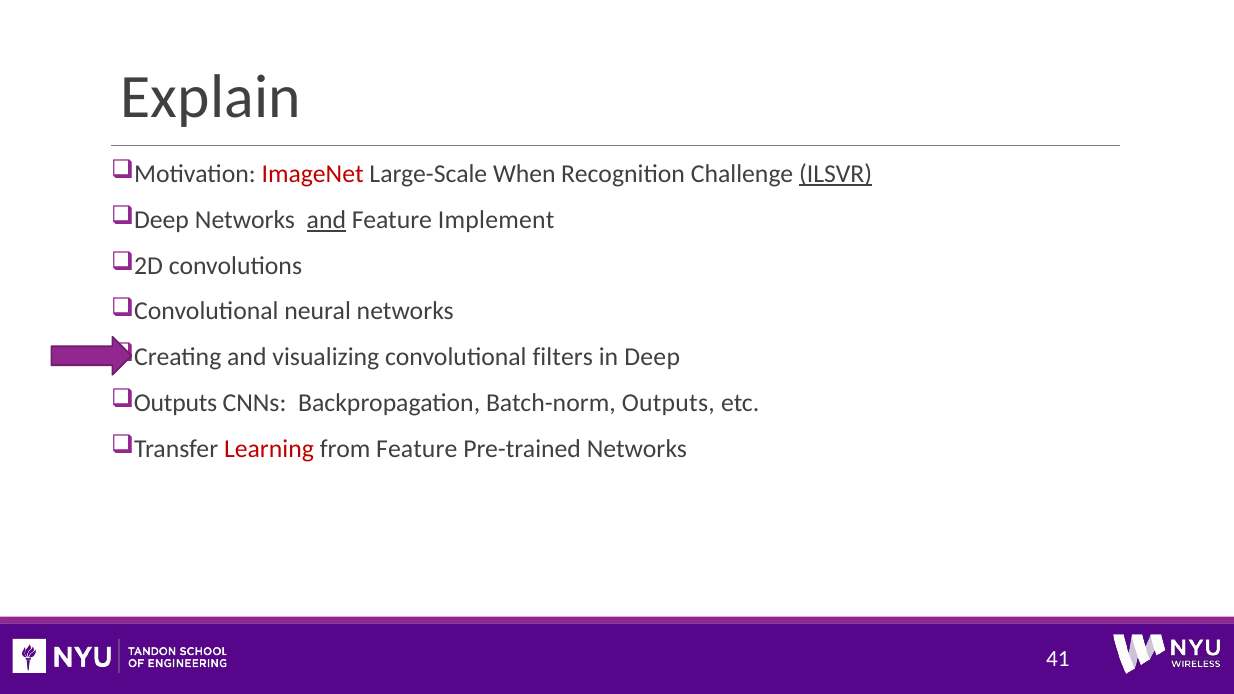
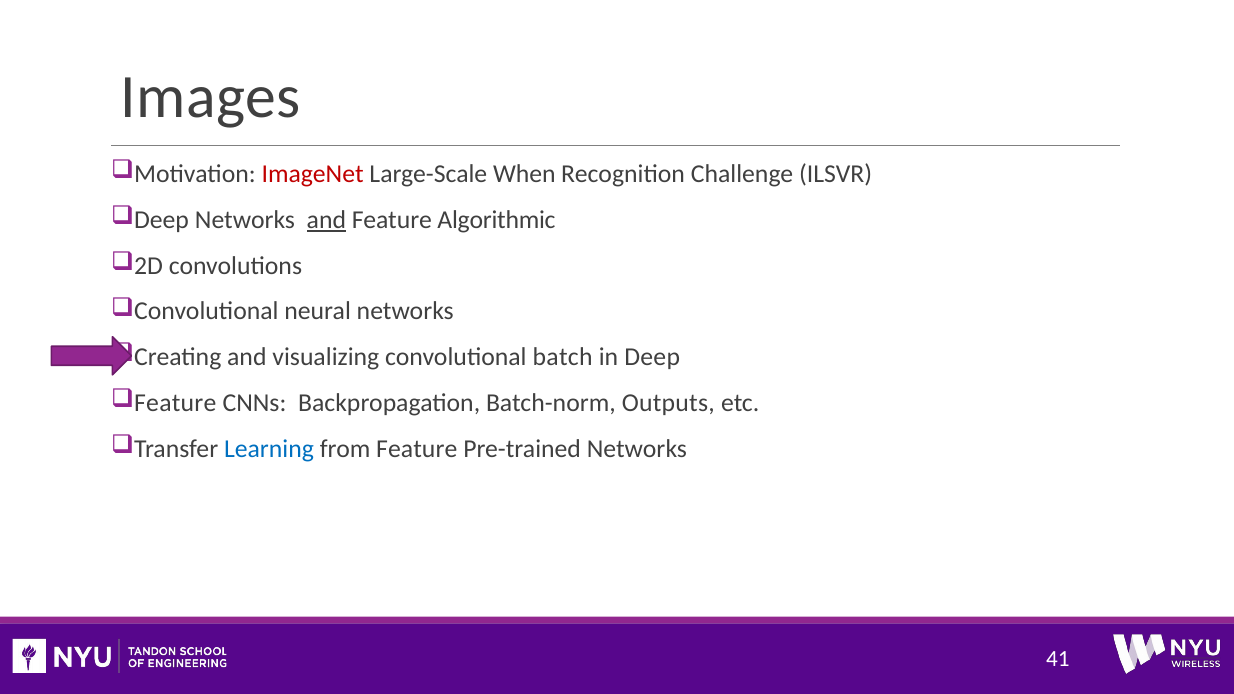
Explain: Explain -> Images (211, 97)
ILSVR underline: present -> none (836, 174)
Implement: Implement -> Algorithmic (496, 220)
filters: filters -> batch (563, 357)
Outputs: Outputs -> Feature (175, 403)
Learning colour: red -> blue (269, 449)
